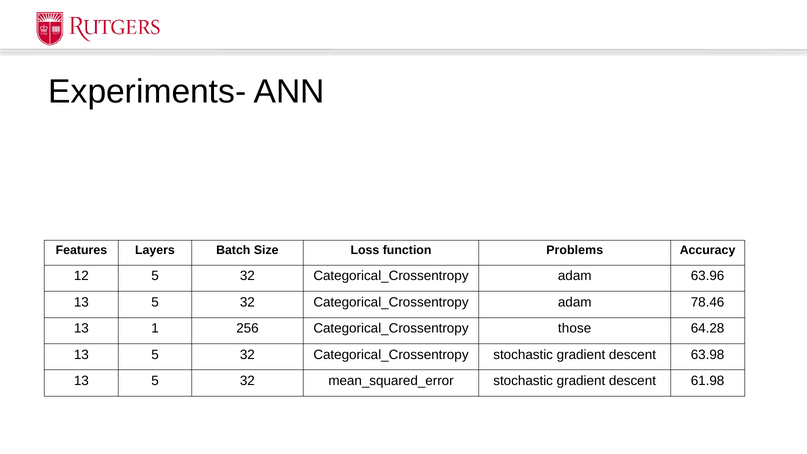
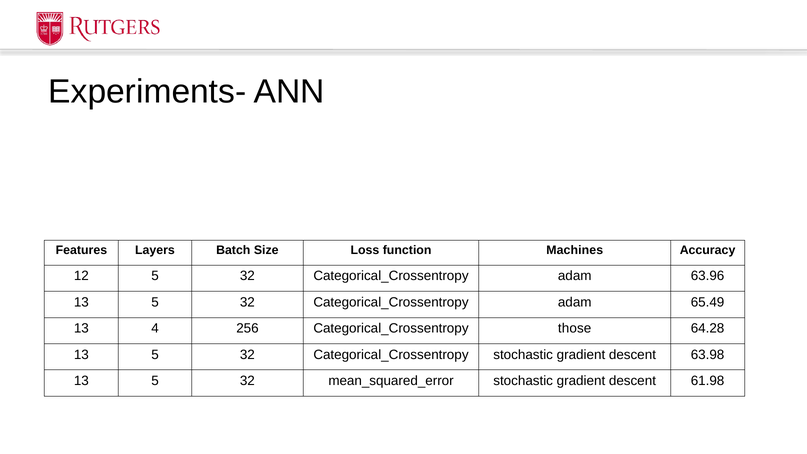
Problems: Problems -> Machines (575, 250)
78.46: 78.46 -> 65.49 (708, 302)
1: 1 -> 4 (155, 328)
